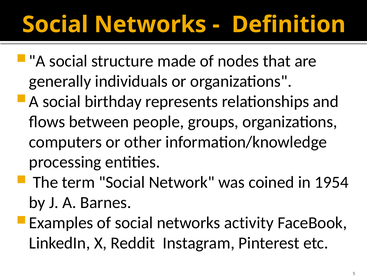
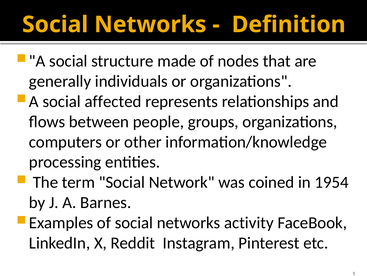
birthday: birthday -> affected (113, 101)
